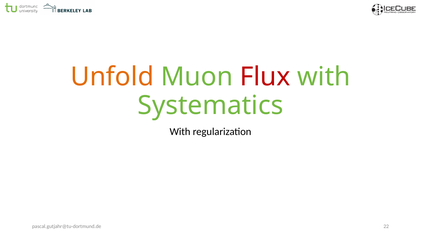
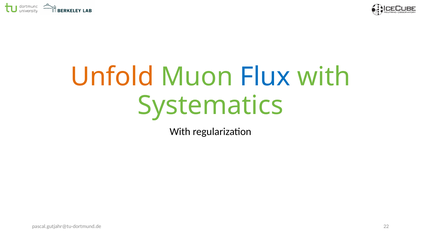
Flux colour: red -> blue (265, 77)
